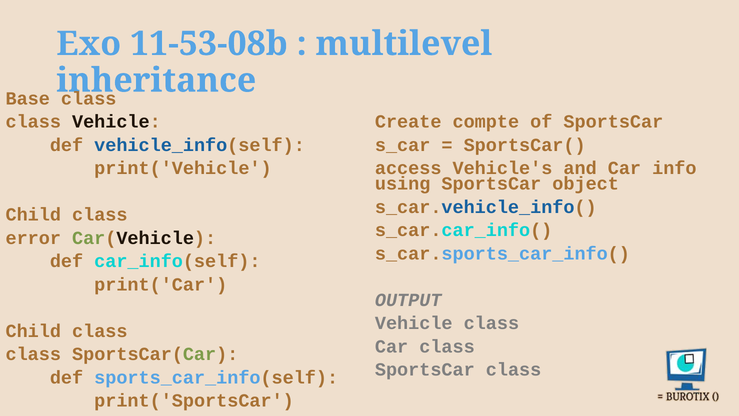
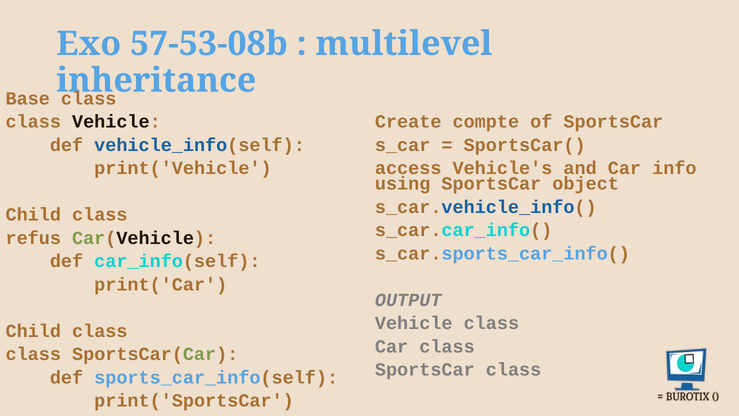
11-53-08b: 11-53-08b -> 57-53-08b (209, 44)
error: error -> refus (33, 238)
